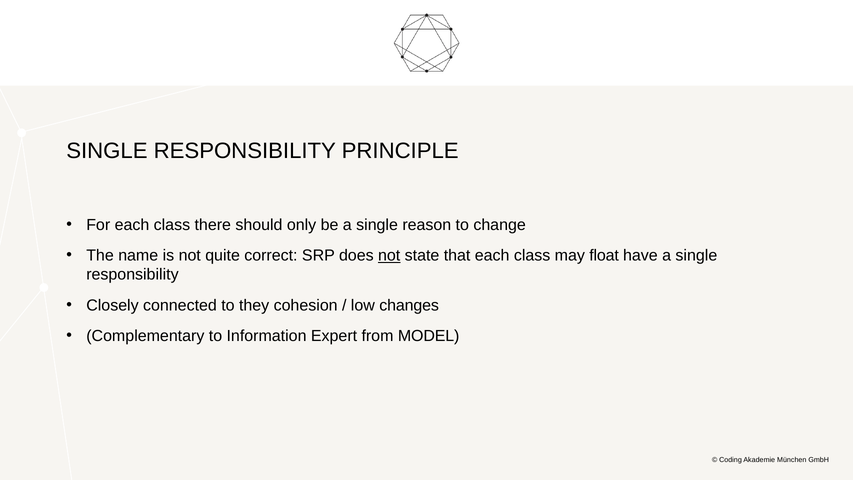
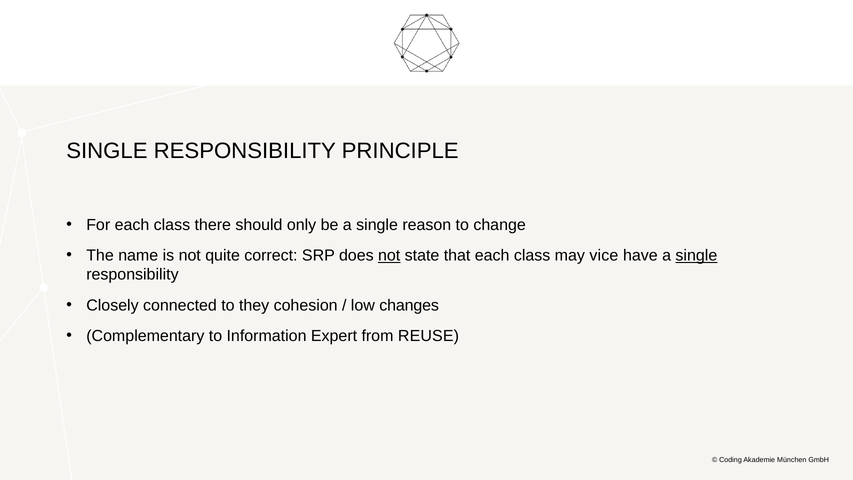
float: float -> vice (604, 255)
single underline: none -> present (696, 255)
MODEL: MODEL -> REUSE (428, 336)
